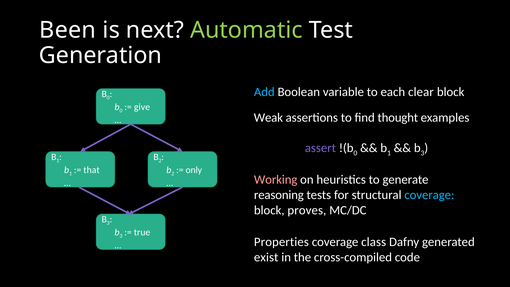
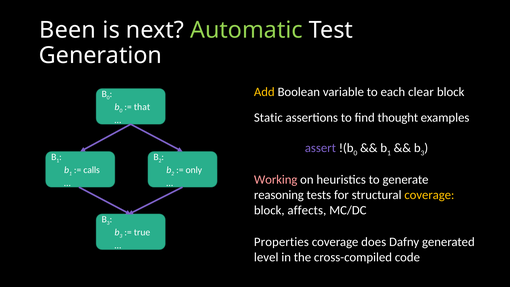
Add colour: light blue -> yellow (264, 92)
give: give -> that (142, 107)
Weak: Weak -> Static (268, 117)
that: that -> calls (92, 170)
coverage colour: light blue -> yellow (429, 195)
proves: proves -> affects (307, 210)
class: class -> does (374, 242)
exist: exist -> level (266, 257)
